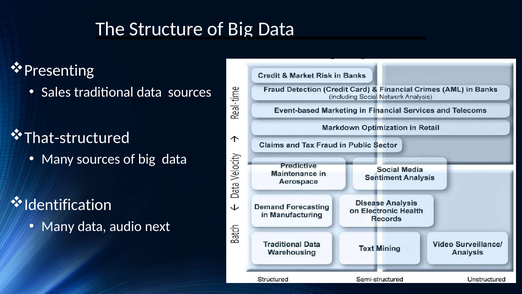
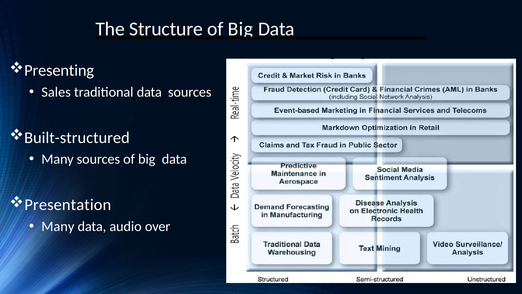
That-structured: That-structured -> Built-structured (77, 137)
Identification: Identification -> Presentation (68, 205)
next: next -> over (158, 226)
